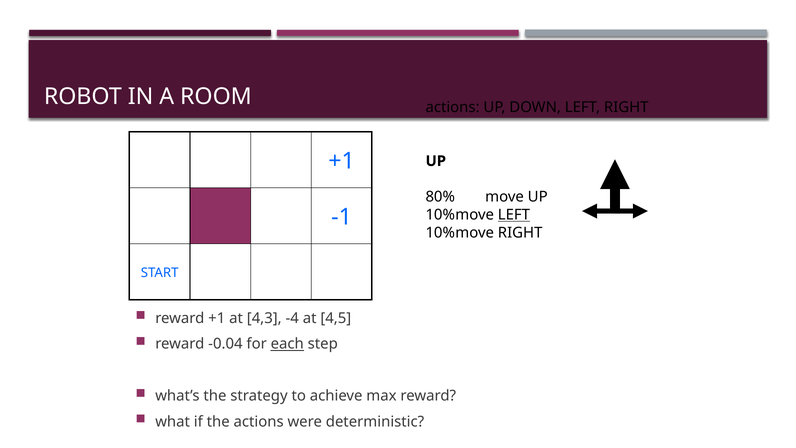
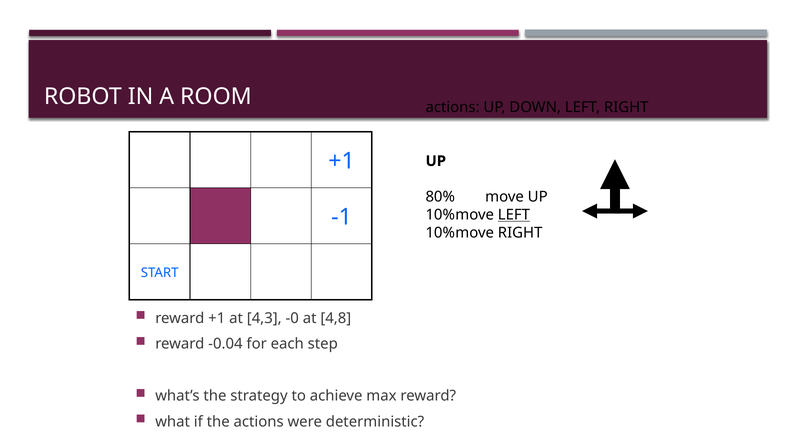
-4: -4 -> -0 (292, 318)
4,5: 4,5 -> 4,8 (336, 318)
each underline: present -> none (287, 344)
